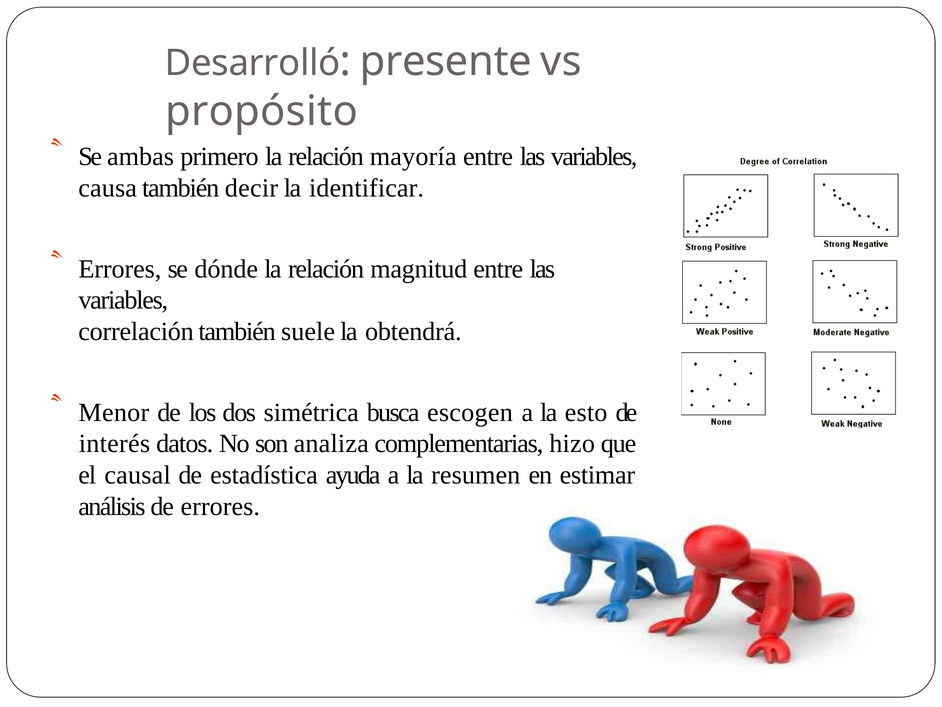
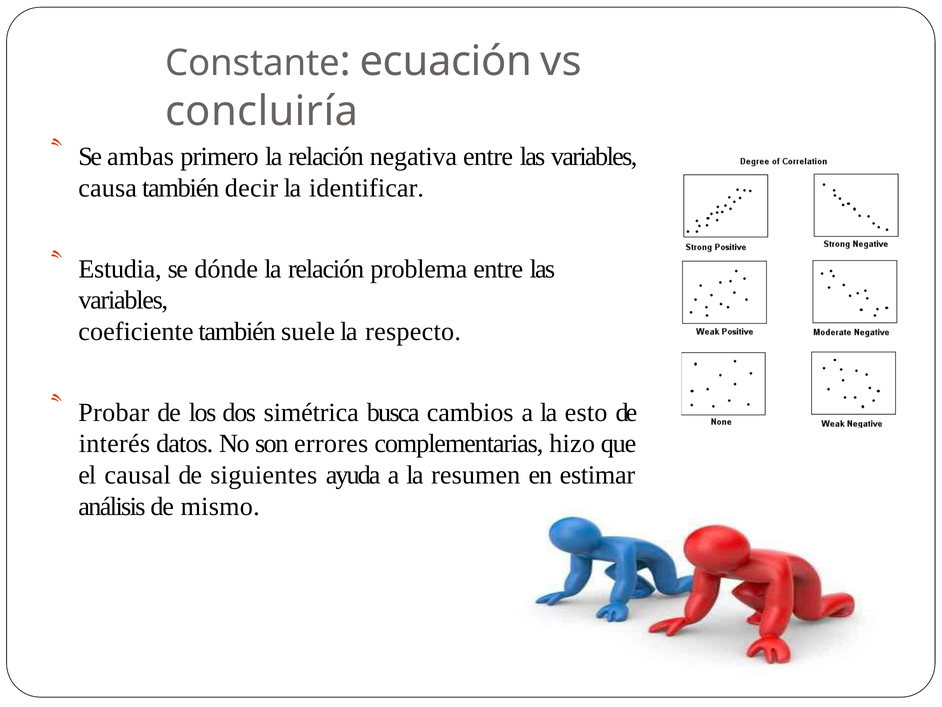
Desarrolló: Desarrolló -> Constante (252, 63)
presente: presente -> ecuación (446, 61)
propósito: propósito -> concluiría (262, 111)
mayoría: mayoría -> negativa (413, 157)
Errores: Errores -> Estudia (120, 269)
magnitud: magnitud -> problema (419, 269)
correlación: correlación -> coeficiente (136, 332)
obtendrá: obtendrá -> respecto (413, 332)
Menor: Menor -> Probar (114, 412)
escogen: escogen -> cambios (470, 412)
analiza: analiza -> errores (331, 443)
estadística: estadística -> siguientes (264, 475)
de errores: errores -> mismo (220, 506)
